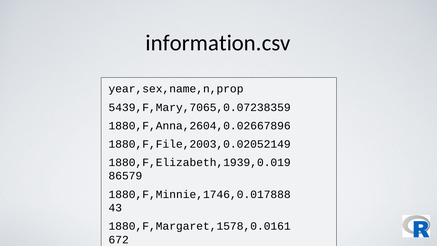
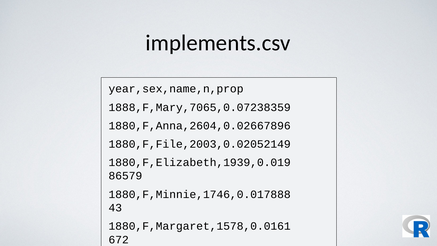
information.csv: information.csv -> implements.csv (218, 43)
5439,F,Mary,7065,0.07238359: 5439,F,Mary,7065,0.07238359 -> 1888,F,Mary,7065,0.07238359 (200, 107)
